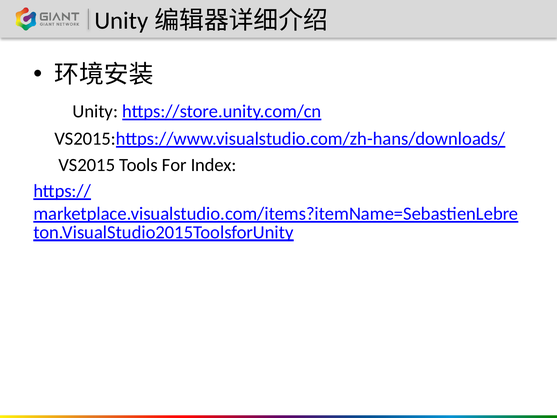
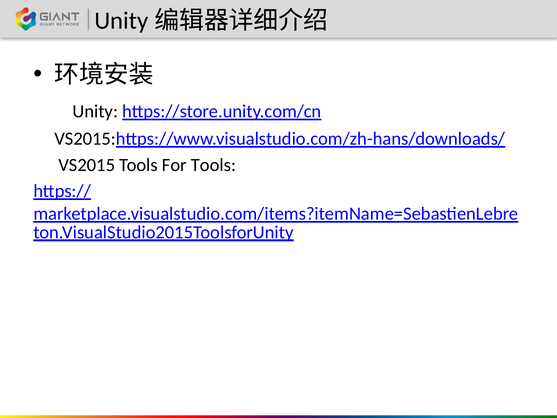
For Index: Index -> Tools (213, 165)
